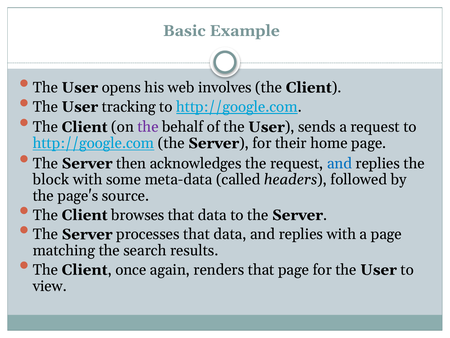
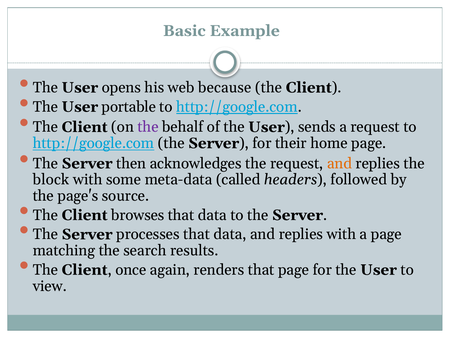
involves: involves -> because (225, 87)
tracking: tracking -> portable (129, 107)
and colour: blue -> orange (340, 163)
